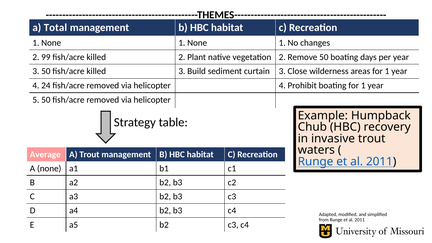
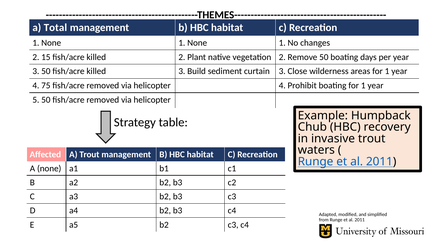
99: 99 -> 15 (46, 57)
24: 24 -> 75 (46, 86)
Average: Average -> Affected (45, 154)
